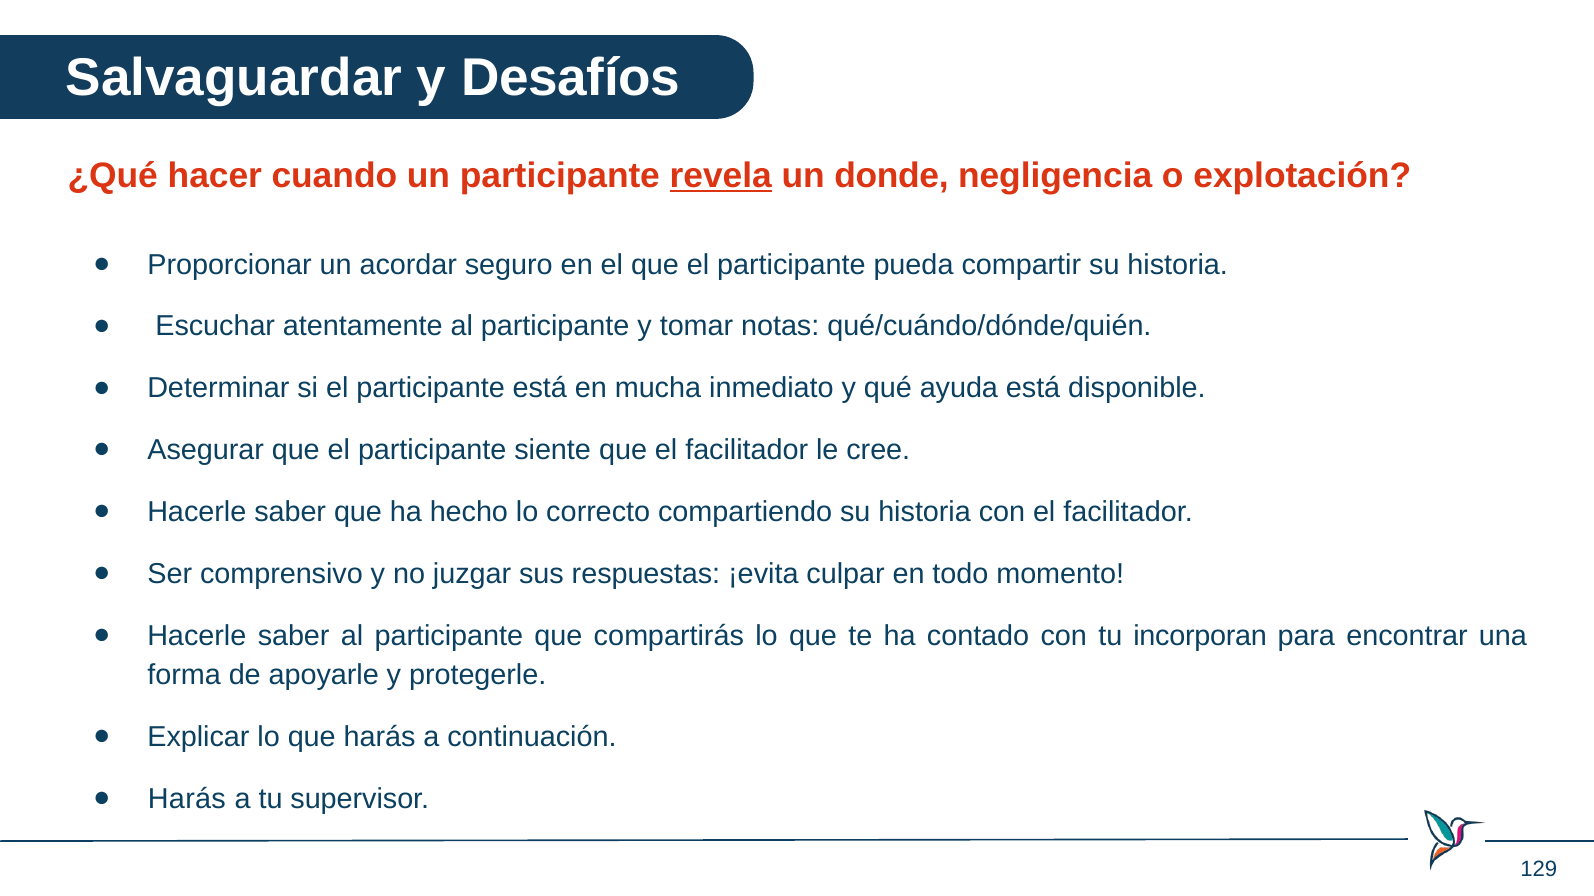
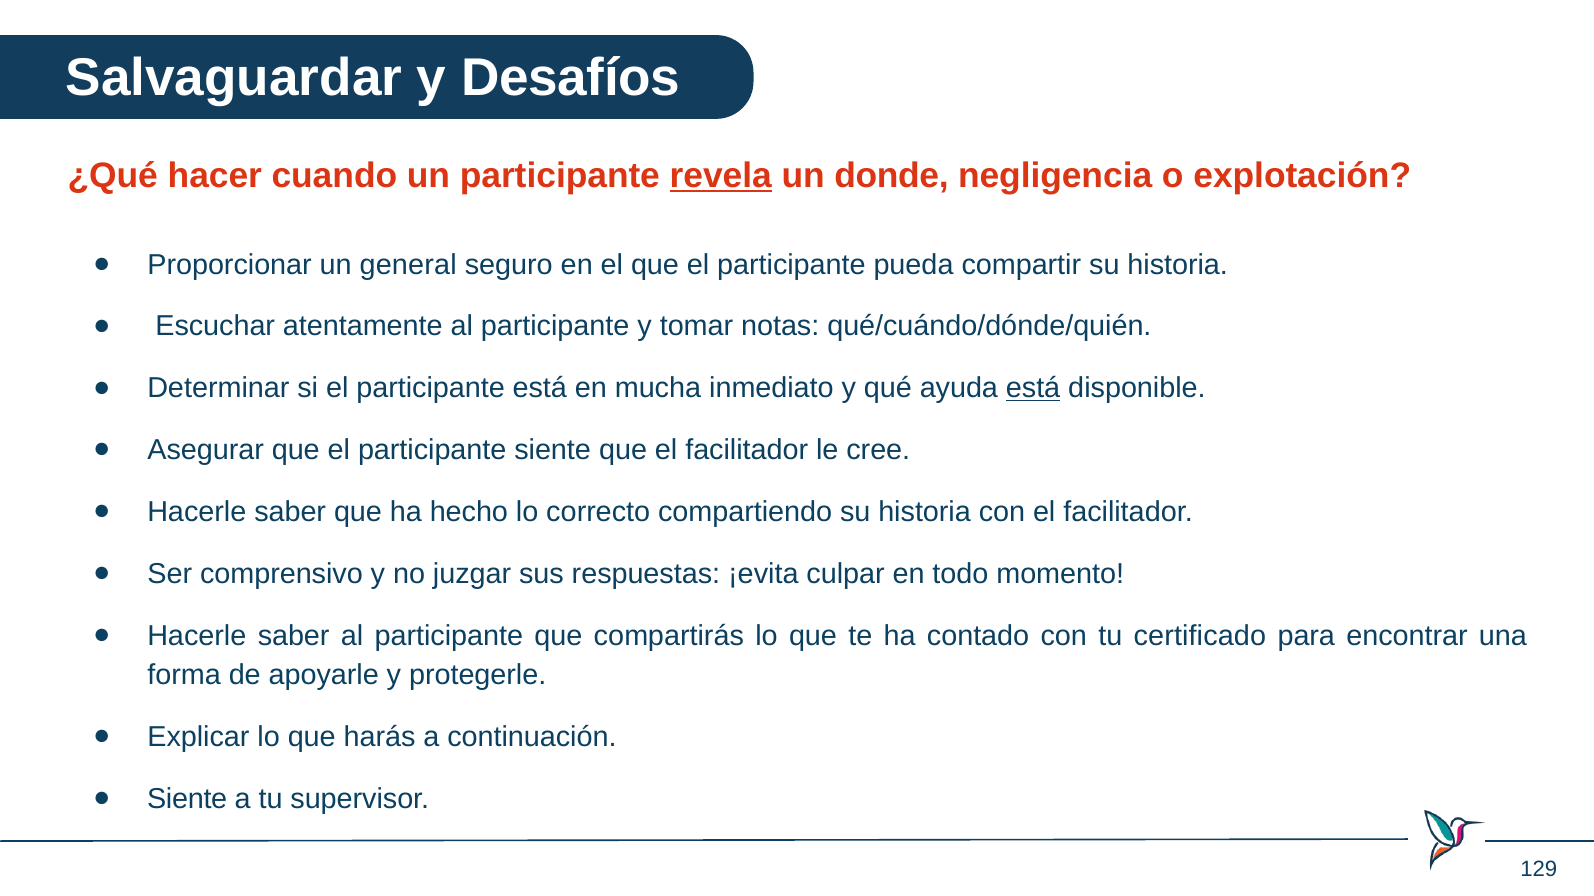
acordar: acordar -> general (408, 265)
está underline: none -> present (1033, 388)
incorporan: incorporan -> certificado (1200, 636)
Harás: Harás -> Siente (187, 799)
